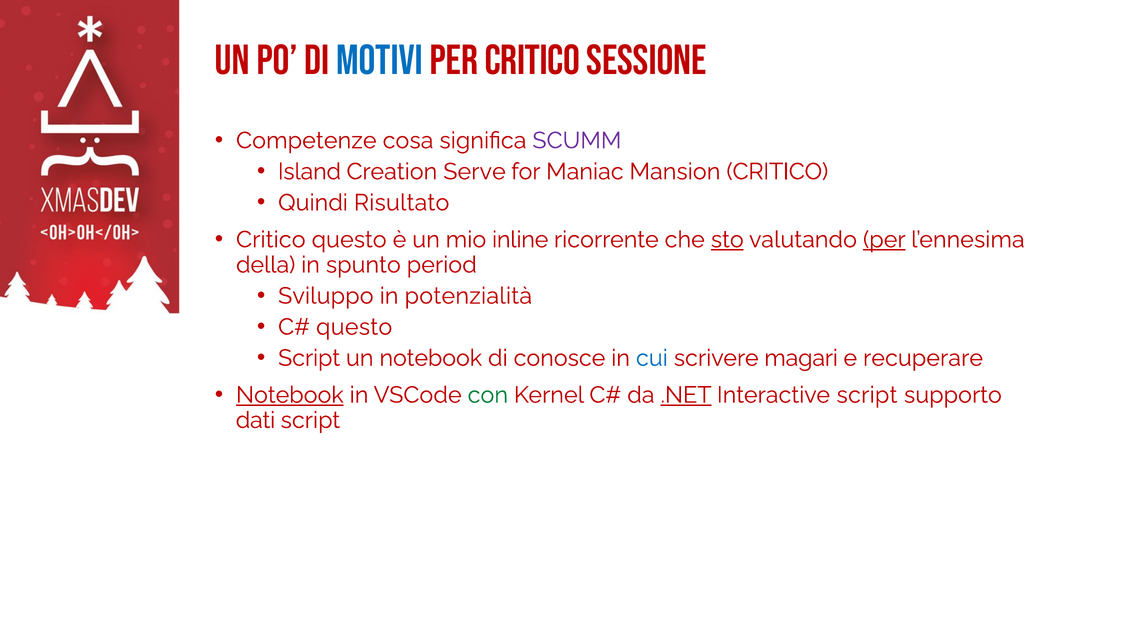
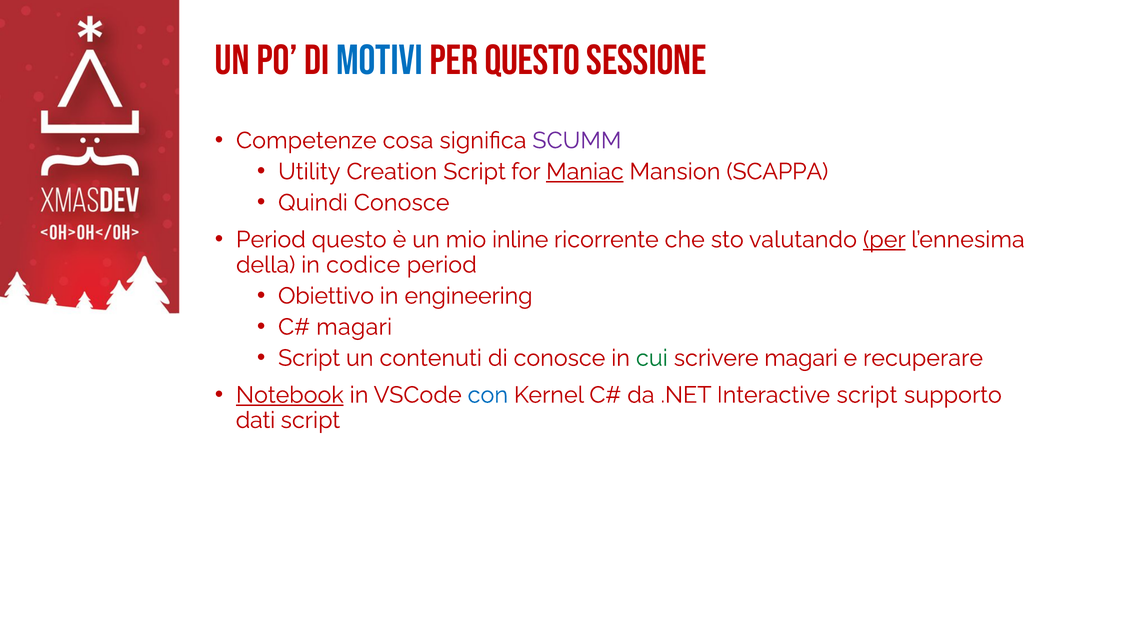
per critico: critico -> questo (532, 60)
Island: Island -> Utility (309, 172)
Creation Serve: Serve -> Script (475, 172)
Maniac underline: none -> present (585, 172)
Mansion CRITICO: CRITICO -> SCAPPA (777, 172)
Quindi Risultato: Risultato -> Conosce (402, 203)
Critico: Critico -> Period (271, 240)
sto underline: present -> none (727, 240)
spunto: spunto -> codice (363, 265)
Sviluppo: Sviluppo -> Obiettivo (326, 296)
potenzialità: potenzialità -> engineering (468, 296)
questo: questo -> magari (354, 327)
un notebook: notebook -> contenuti (431, 358)
cui colour: blue -> green (652, 358)
con colour: green -> blue (488, 395)
.NET underline: present -> none (686, 395)
